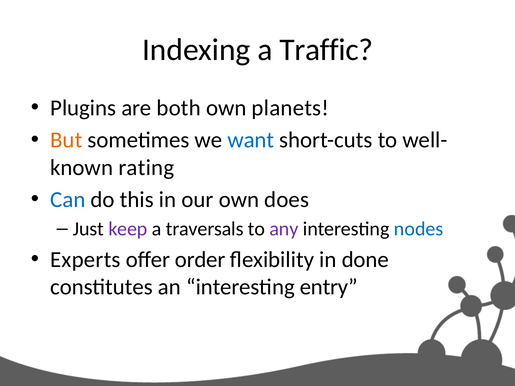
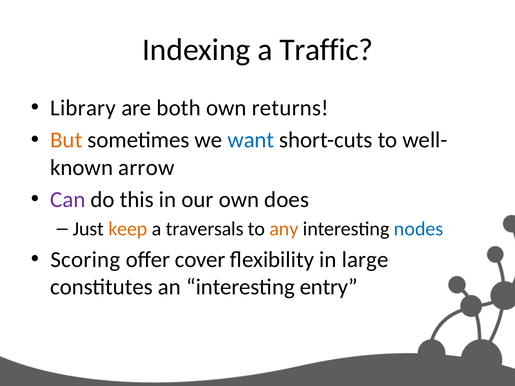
Plugins: Plugins -> Library (83, 108)
planets: planets -> returns (290, 108)
rating: rating -> arrow (146, 168)
Can colour: blue -> purple (68, 200)
keep colour: purple -> orange (128, 229)
any colour: purple -> orange (284, 229)
Experts: Experts -> Scoring (85, 260)
order: order -> cover (200, 260)
done: done -> large (365, 260)
